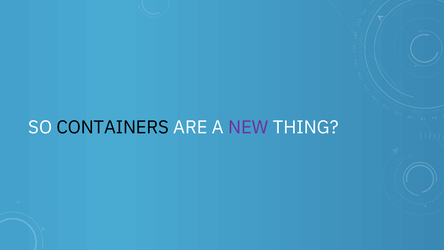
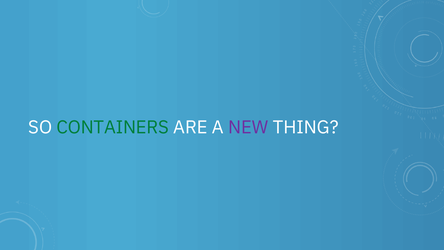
CONTAINERS colour: black -> green (113, 127)
